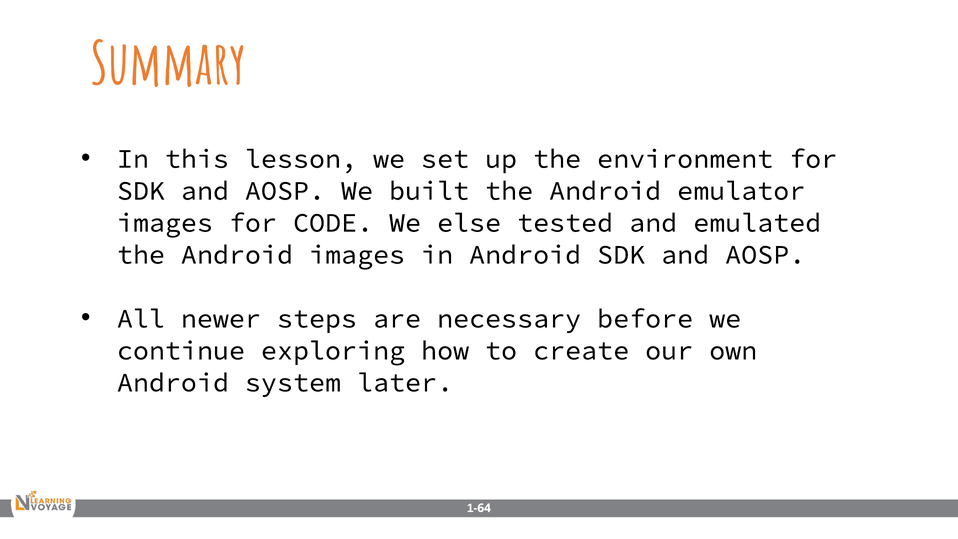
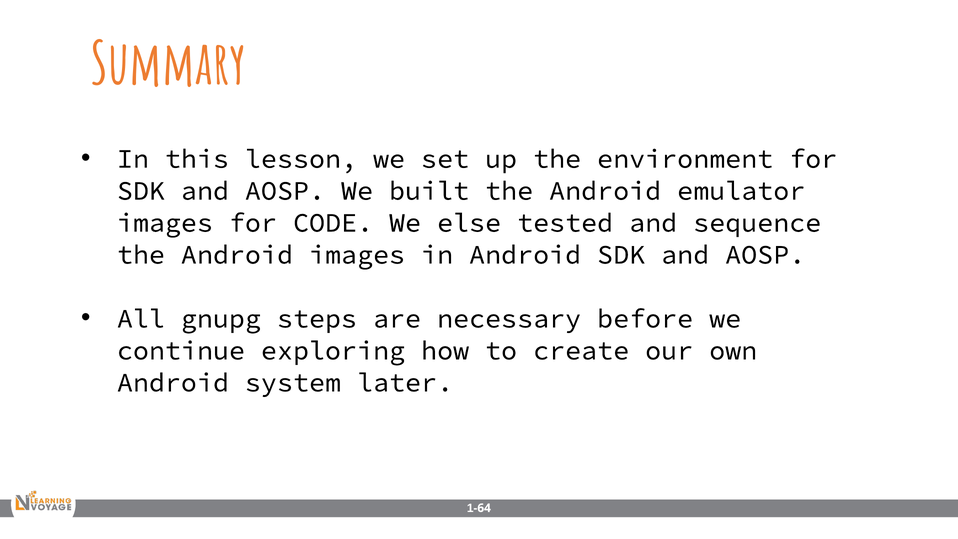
emulated: emulated -> sequence (757, 223)
newer: newer -> gnupg (221, 319)
